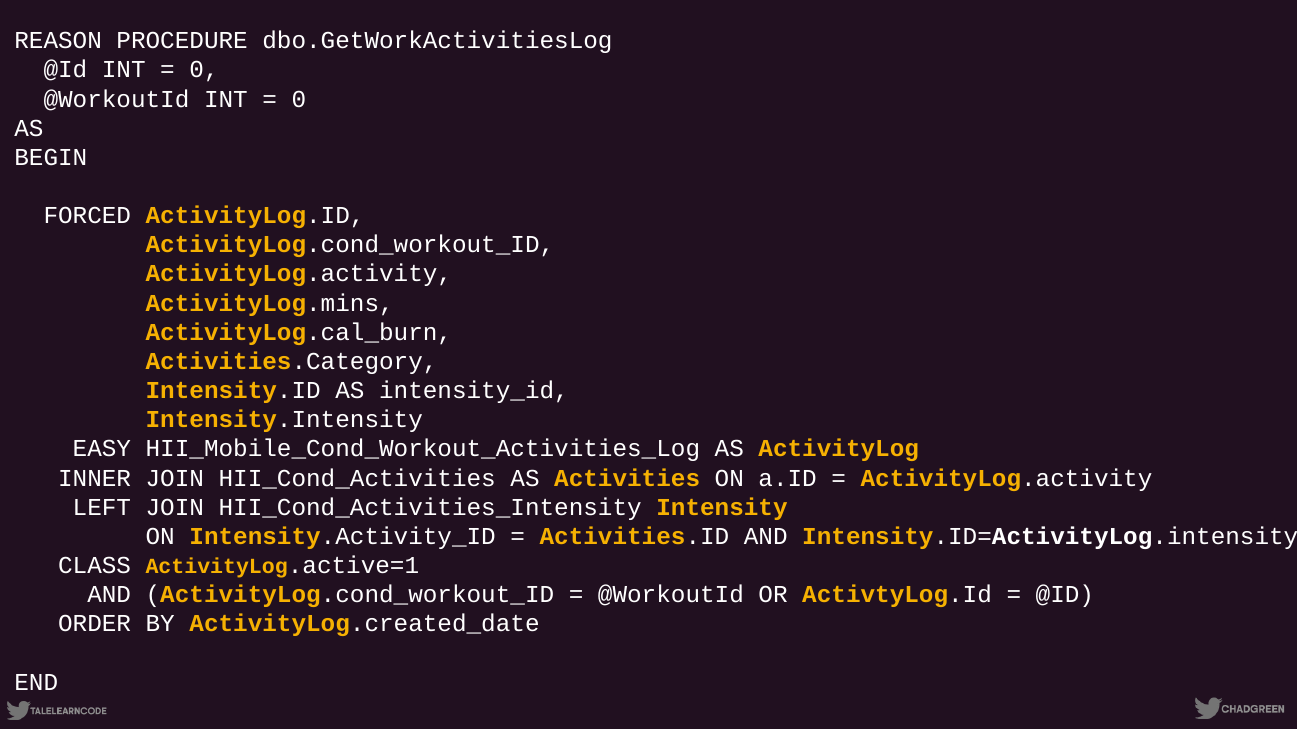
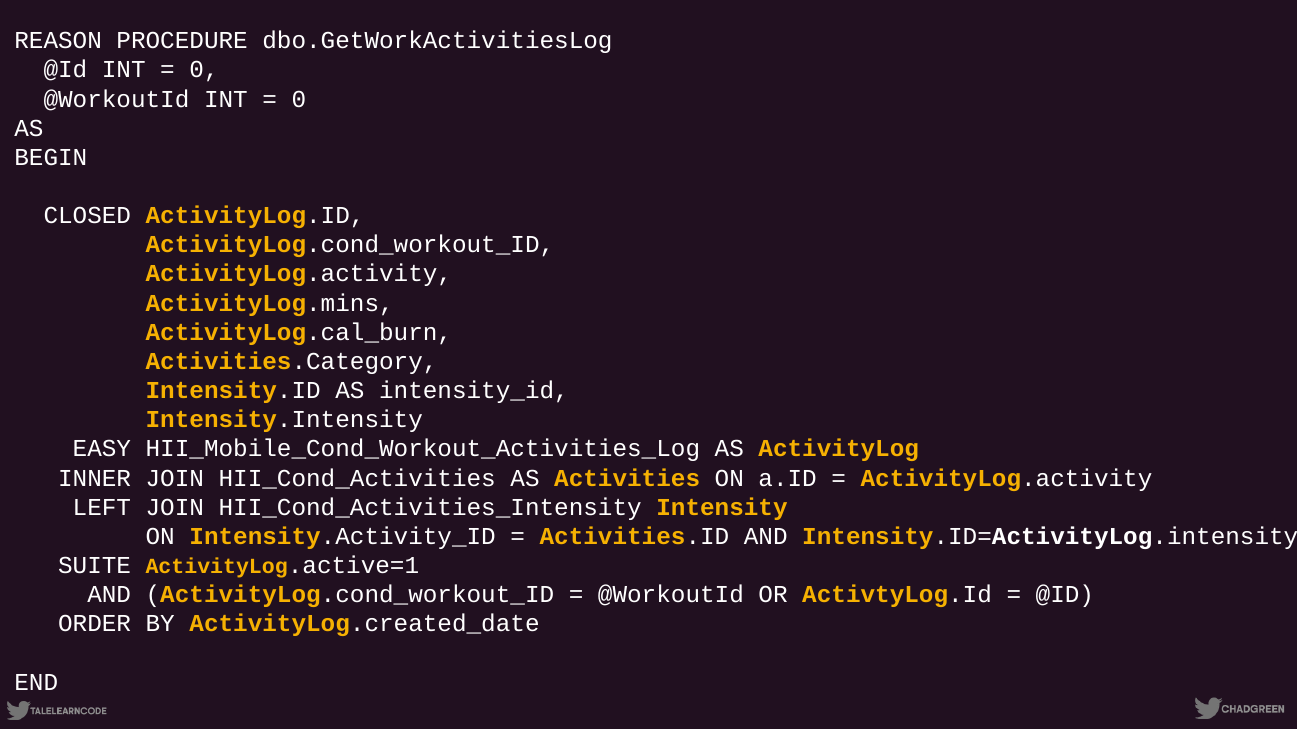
FORCED: FORCED -> CLOSED (87, 216)
CLASS: CLASS -> SUITE (95, 566)
